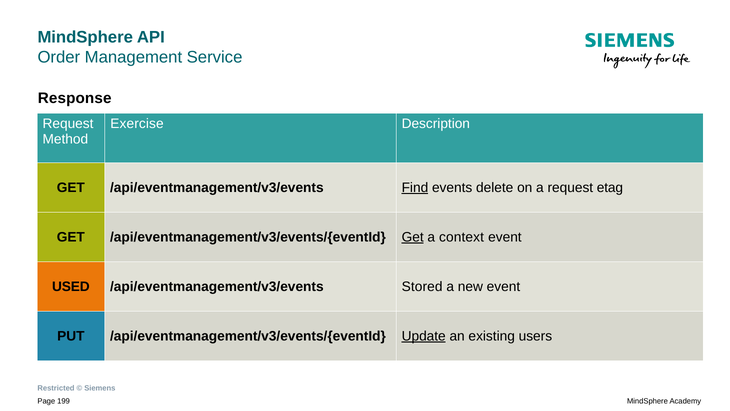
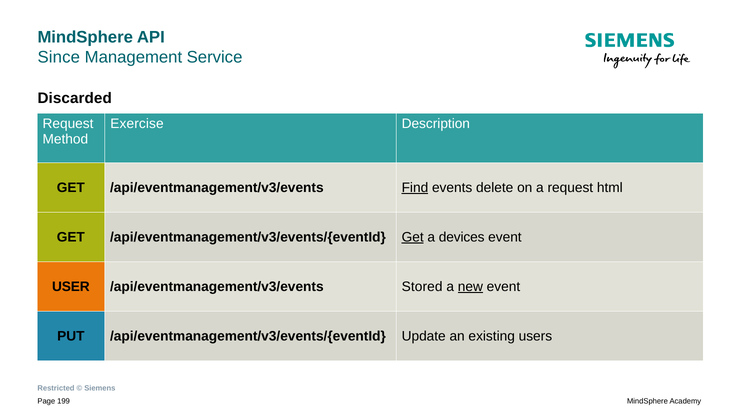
Order: Order -> Since (59, 57)
Response: Response -> Discarded (75, 98)
etag: etag -> html (610, 187)
context: context -> devices (462, 237)
USED: USED -> USER (71, 286)
new underline: none -> present (470, 286)
Update underline: present -> none (424, 336)
